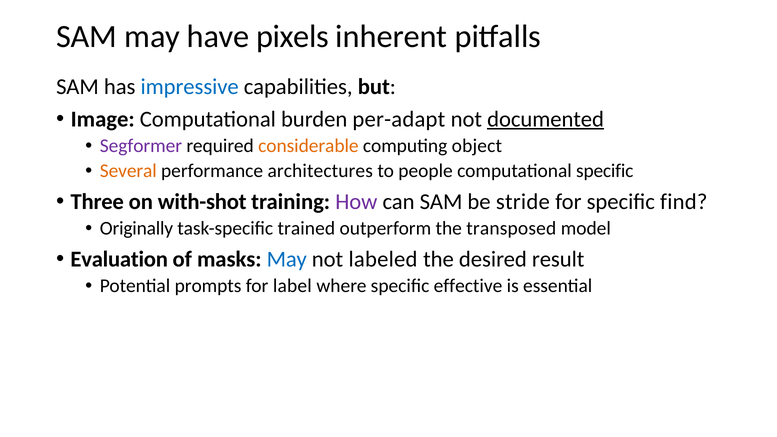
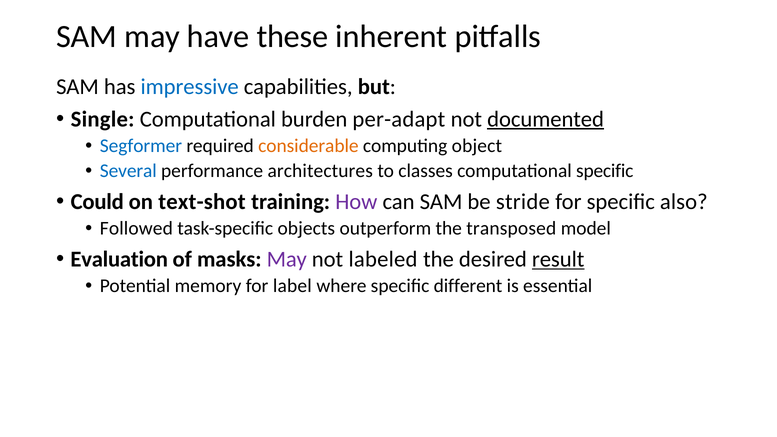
pixels: pixels -> these (292, 36)
Image: Image -> Single (103, 119)
Segformer colour: purple -> blue (141, 146)
Several colour: orange -> blue (128, 171)
people: people -> classes (426, 171)
Three: Three -> Could (97, 202)
with-shot: with-shot -> text-shot (202, 202)
find: find -> also (684, 202)
Originally: Originally -> Followed (136, 228)
trained: trained -> objects (306, 228)
May colour: blue -> purple (287, 259)
result underline: none -> present (558, 259)
prompts: prompts -> memory (208, 286)
effective: effective -> different (468, 286)
